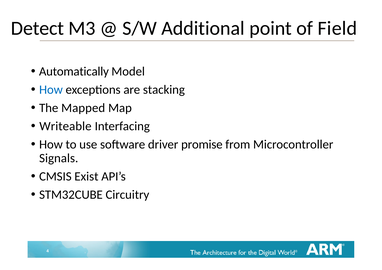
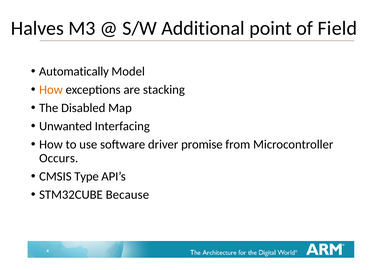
Detect: Detect -> Halves (37, 28)
How colour: blue -> orange (51, 90)
Mapped: Mapped -> Disabled (83, 108)
Writeable: Writeable -> Unwanted (66, 126)
Signals: Signals -> Occurs (59, 158)
Exist: Exist -> Type (87, 176)
Circuitry: Circuitry -> Because (127, 195)
